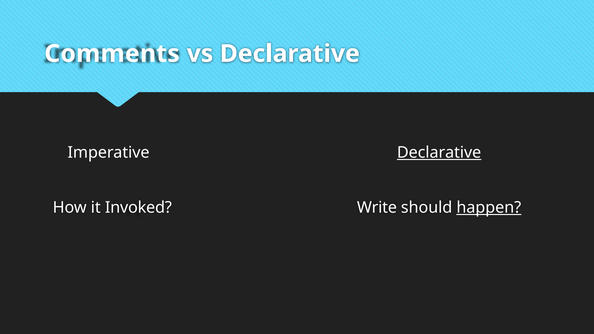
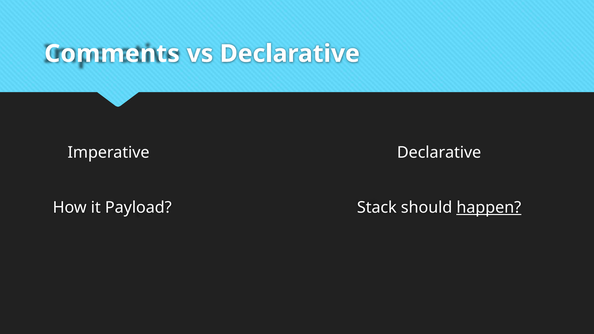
Declarative underline: present -> none (439, 153)
Invoked: Invoked -> Payload (138, 208)
Write: Write -> Stack (377, 208)
